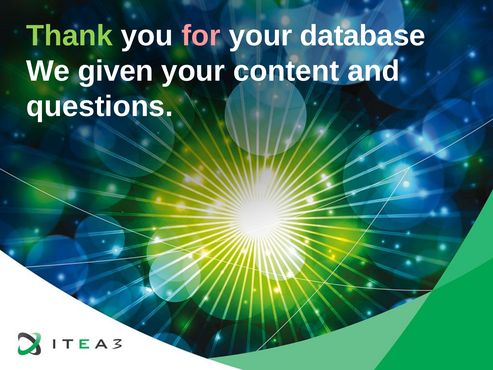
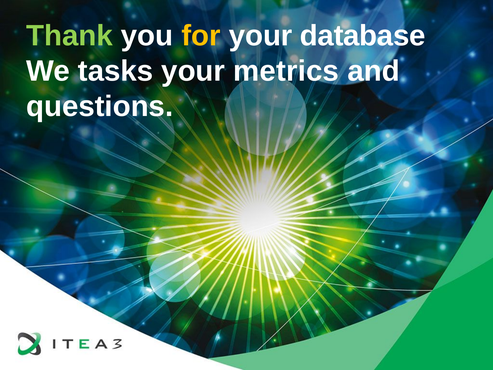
for colour: pink -> yellow (201, 36)
given: given -> tasks (116, 71)
content: content -> metrics (286, 71)
